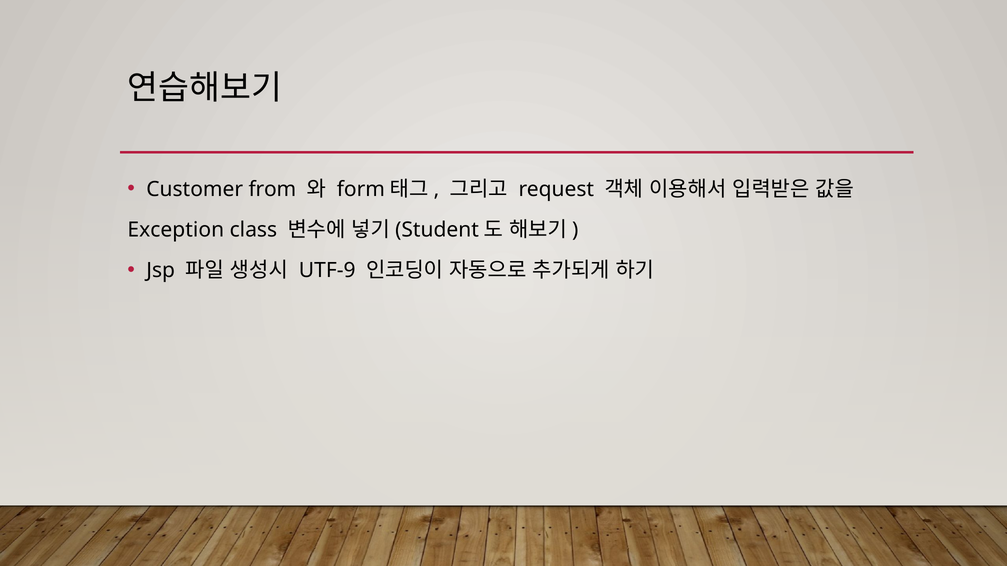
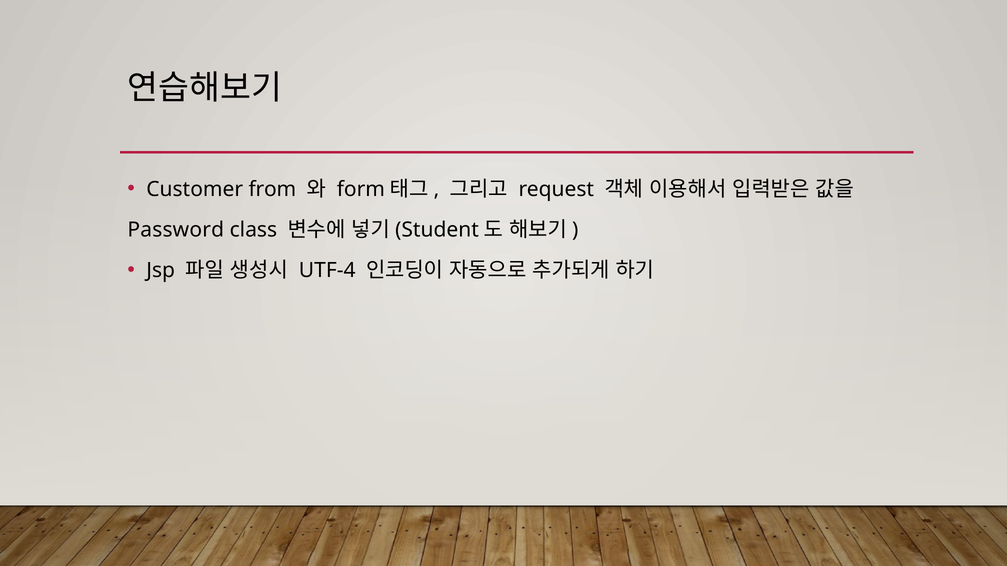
Exception: Exception -> Password (176, 230)
UTF-9: UTF-9 -> UTF-4 (327, 271)
